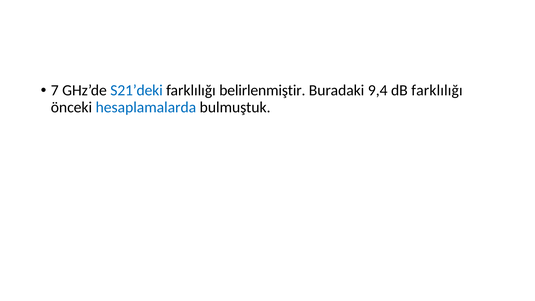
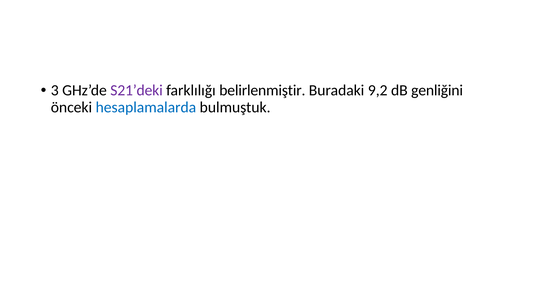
7: 7 -> 3 (55, 90)
S21’deki colour: blue -> purple (137, 90)
9,4: 9,4 -> 9,2 (378, 90)
dB farklılığı: farklılığı -> genliğini (437, 90)
